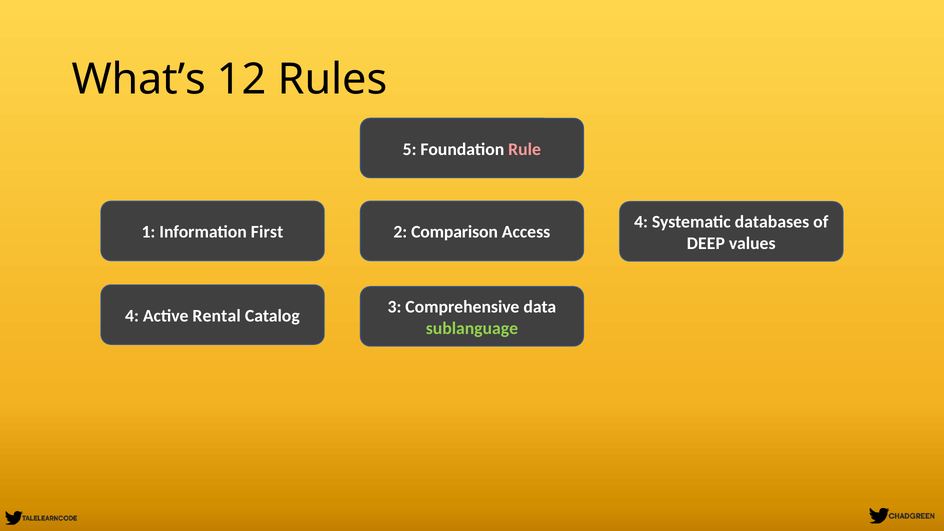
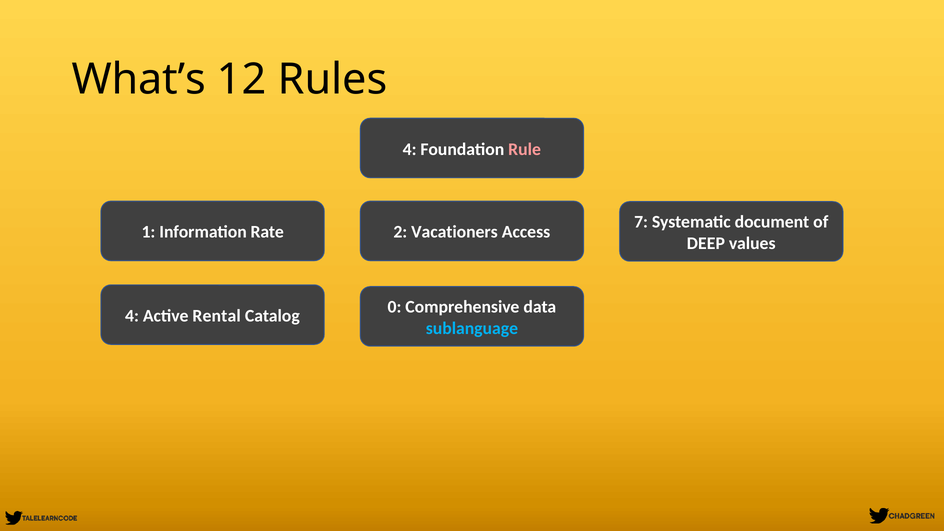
5: 5 -> 4 (410, 149)
4: 4 -> 7 (641, 222)
databases: databases -> document (772, 222)
First: First -> Rate (267, 232)
Comparison: Comparison -> Vacationers (454, 232)
3: 3 -> 0 (394, 307)
sublanguage colour: light green -> light blue (472, 328)
